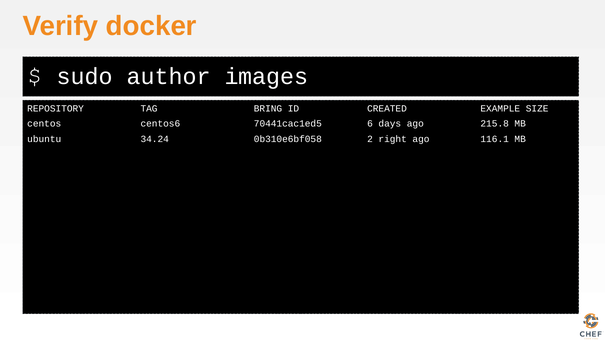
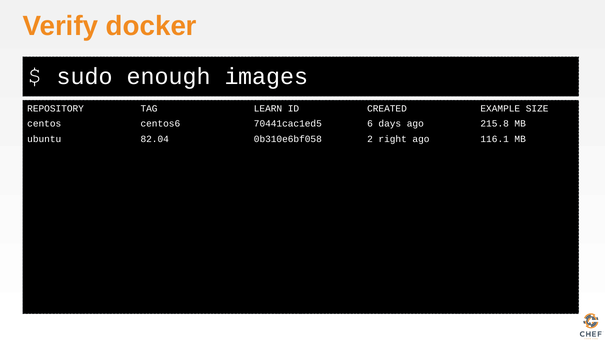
author: author -> enough (169, 76)
BRING: BRING -> LEARN (268, 108)
34.24: 34.24 -> 82.04 (155, 139)
